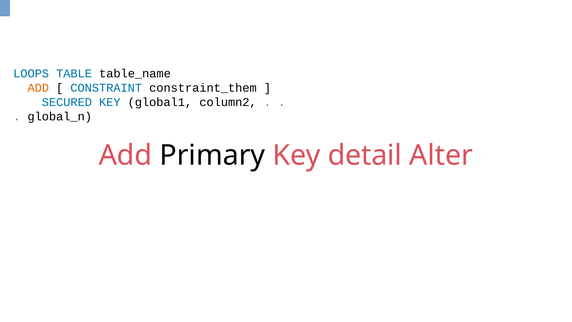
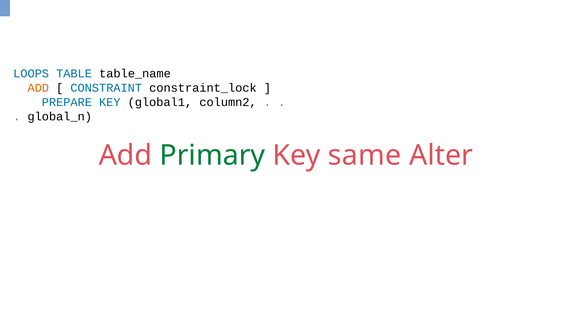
constraint_them: constraint_them -> constraint_lock (203, 88)
SECURED: SECURED -> PREPARE (67, 102)
Primary colour: black -> green (212, 155)
detail: detail -> same (365, 155)
